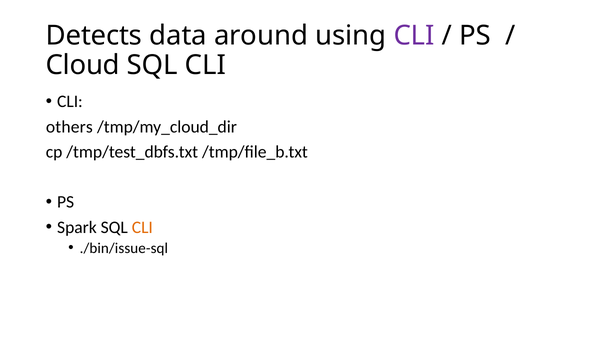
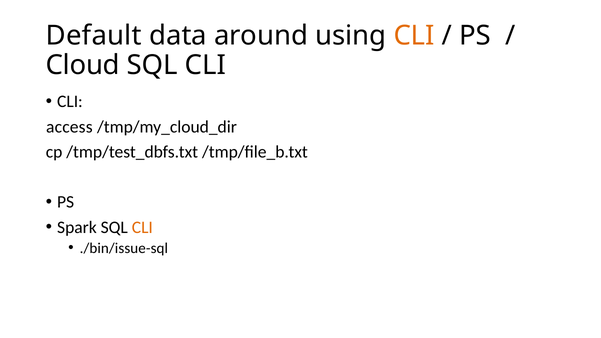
Detects: Detects -> Default (94, 36)
CLI colour: purple -> orange (414, 36)
others: others -> access (69, 127)
